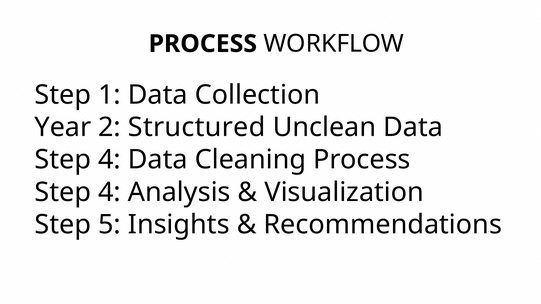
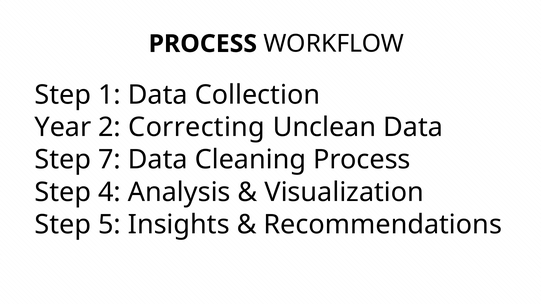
Structured: Structured -> Correcting (197, 127)
4: 4 -> 7 (109, 160)
